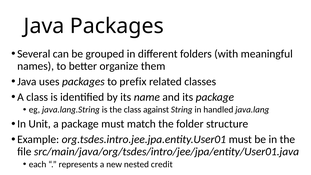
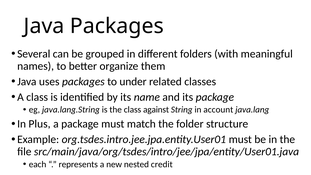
prefix: prefix -> under (133, 82)
handled: handled -> account (218, 110)
Unit: Unit -> Plus (40, 124)
